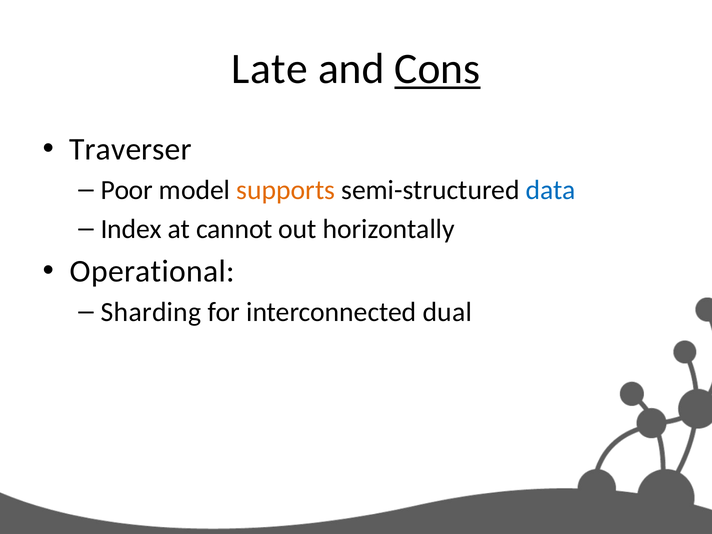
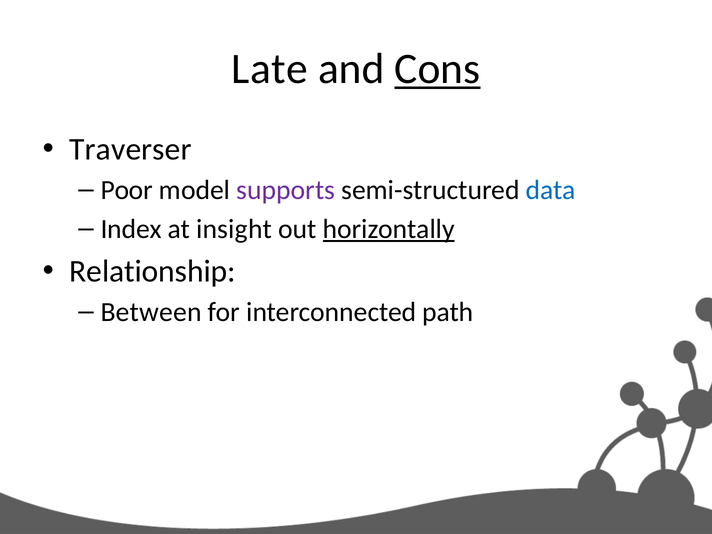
supports colour: orange -> purple (286, 190)
cannot: cannot -> insight (234, 229)
horizontally underline: none -> present (389, 229)
Operational: Operational -> Relationship (153, 271)
Sharding: Sharding -> Between (151, 312)
dual: dual -> path (448, 312)
